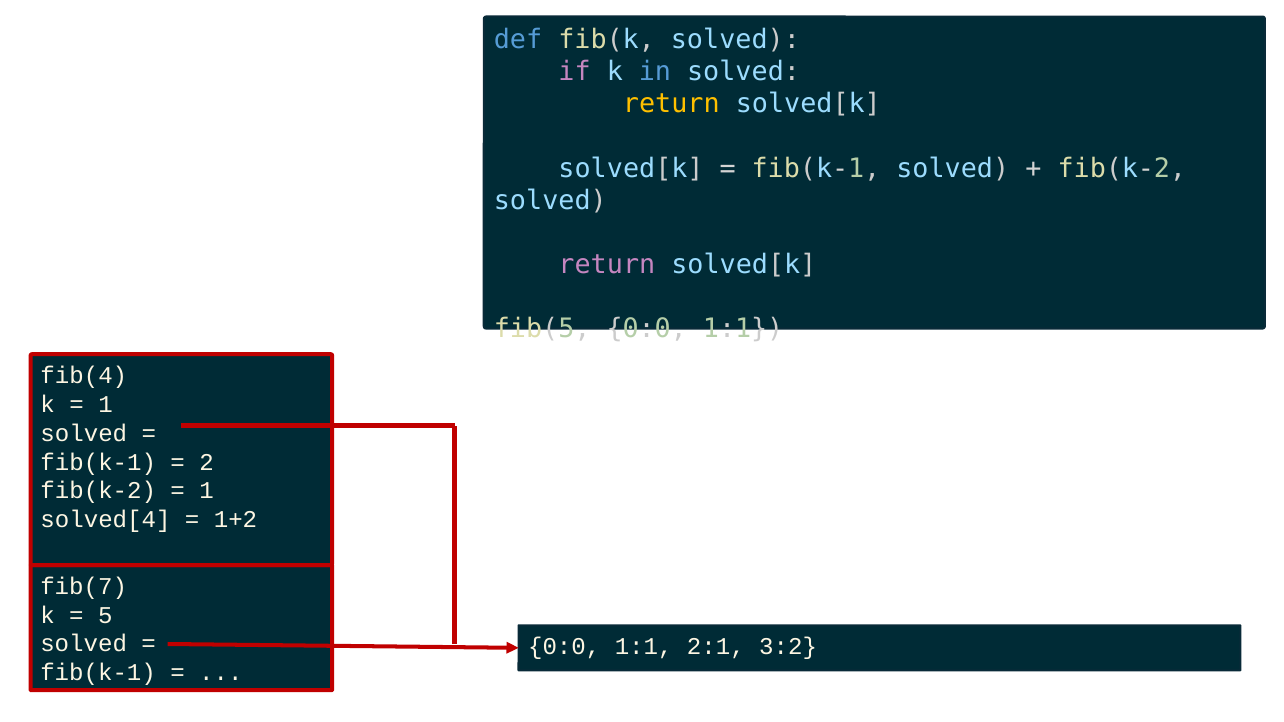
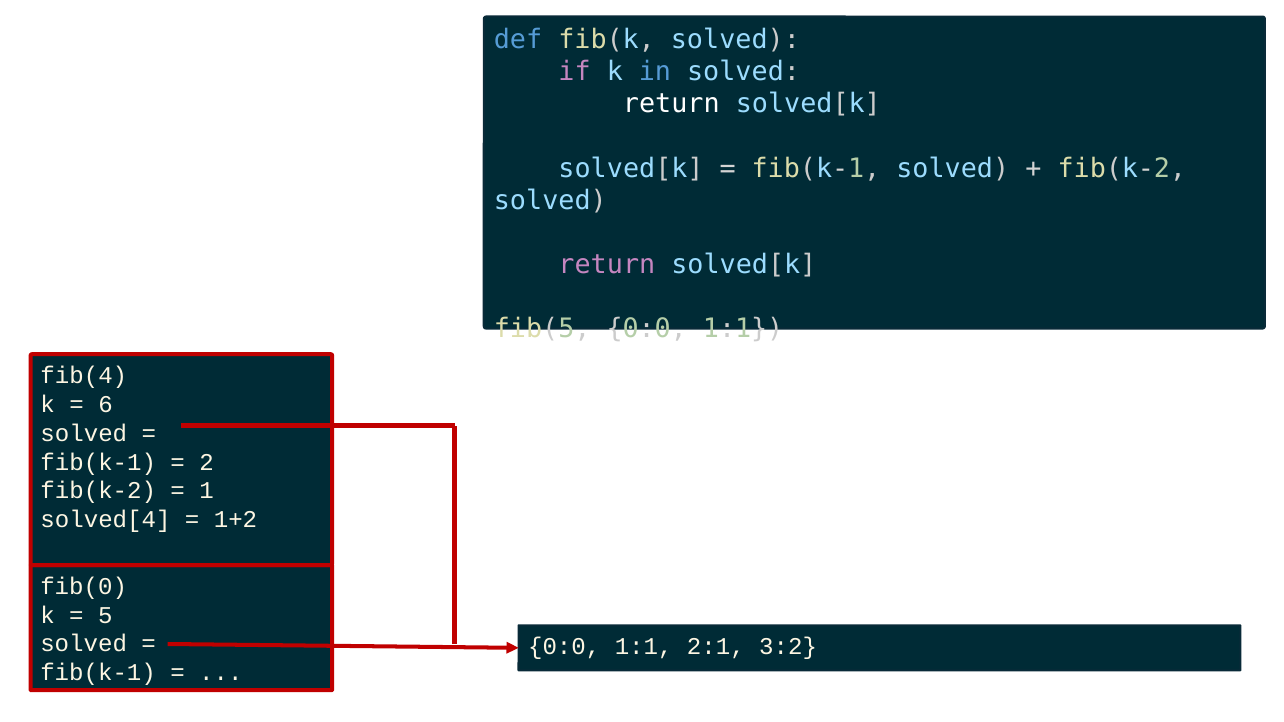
return colour: yellow -> white (671, 104)
1: 1 -> 6 (105, 405)
fib(7: fib(7 -> fib(0 (84, 586)
